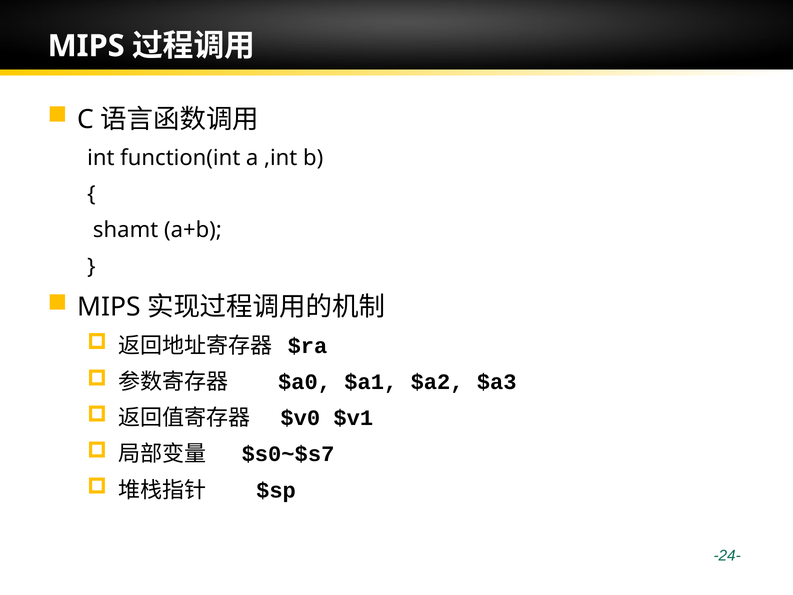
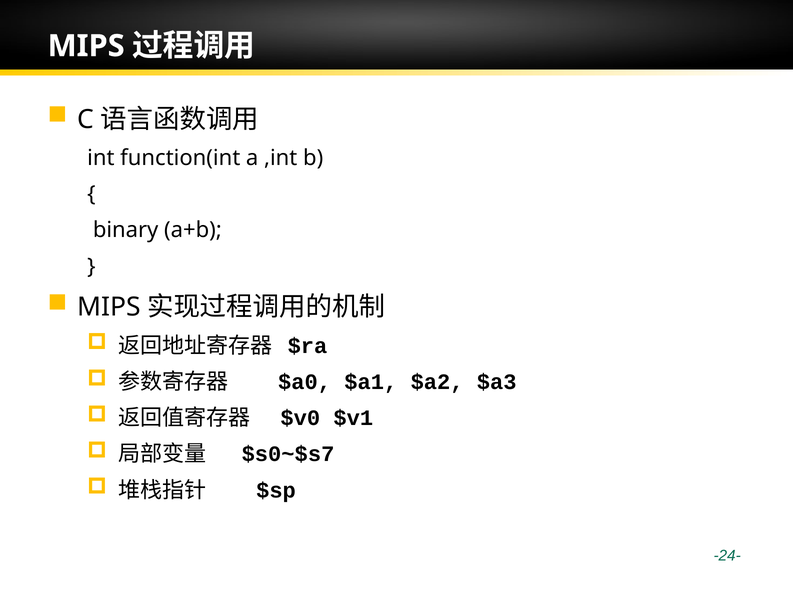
shamt: shamt -> binary (126, 230)
